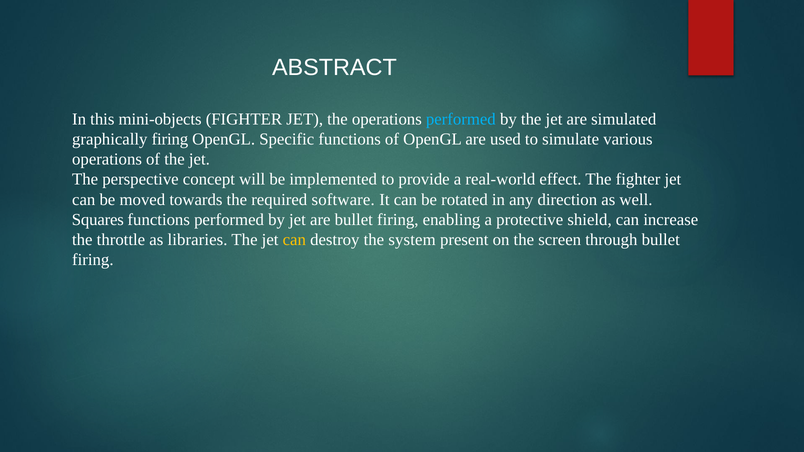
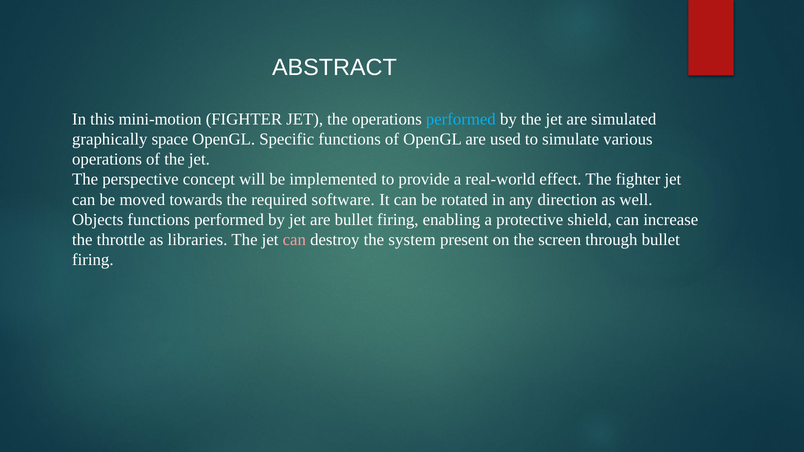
mini-objects: mini-objects -> mini-motion (160, 119)
graphically firing: firing -> space (170, 139)
Squares: Squares -> Objects (98, 220)
can colour: yellow -> pink (294, 240)
